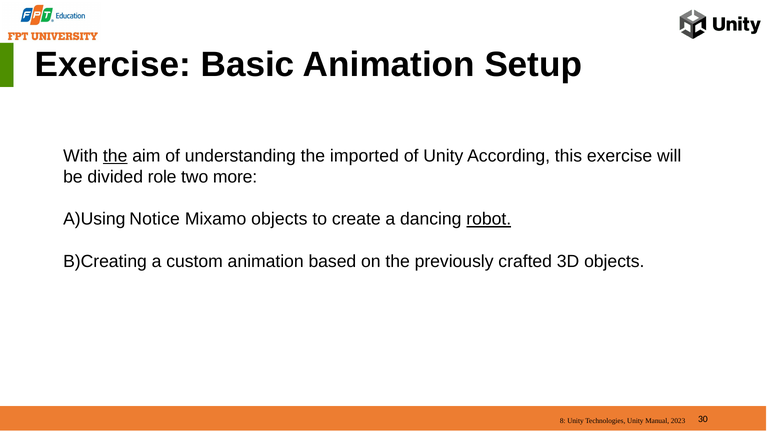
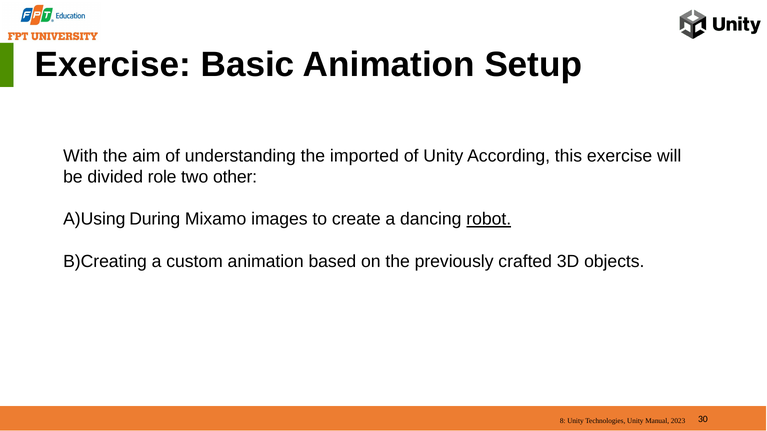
the underline: present -> none (115, 156)
more: more -> other (235, 177)
Notice: Notice -> During (155, 219)
Mixamo objects: objects -> images (279, 219)
